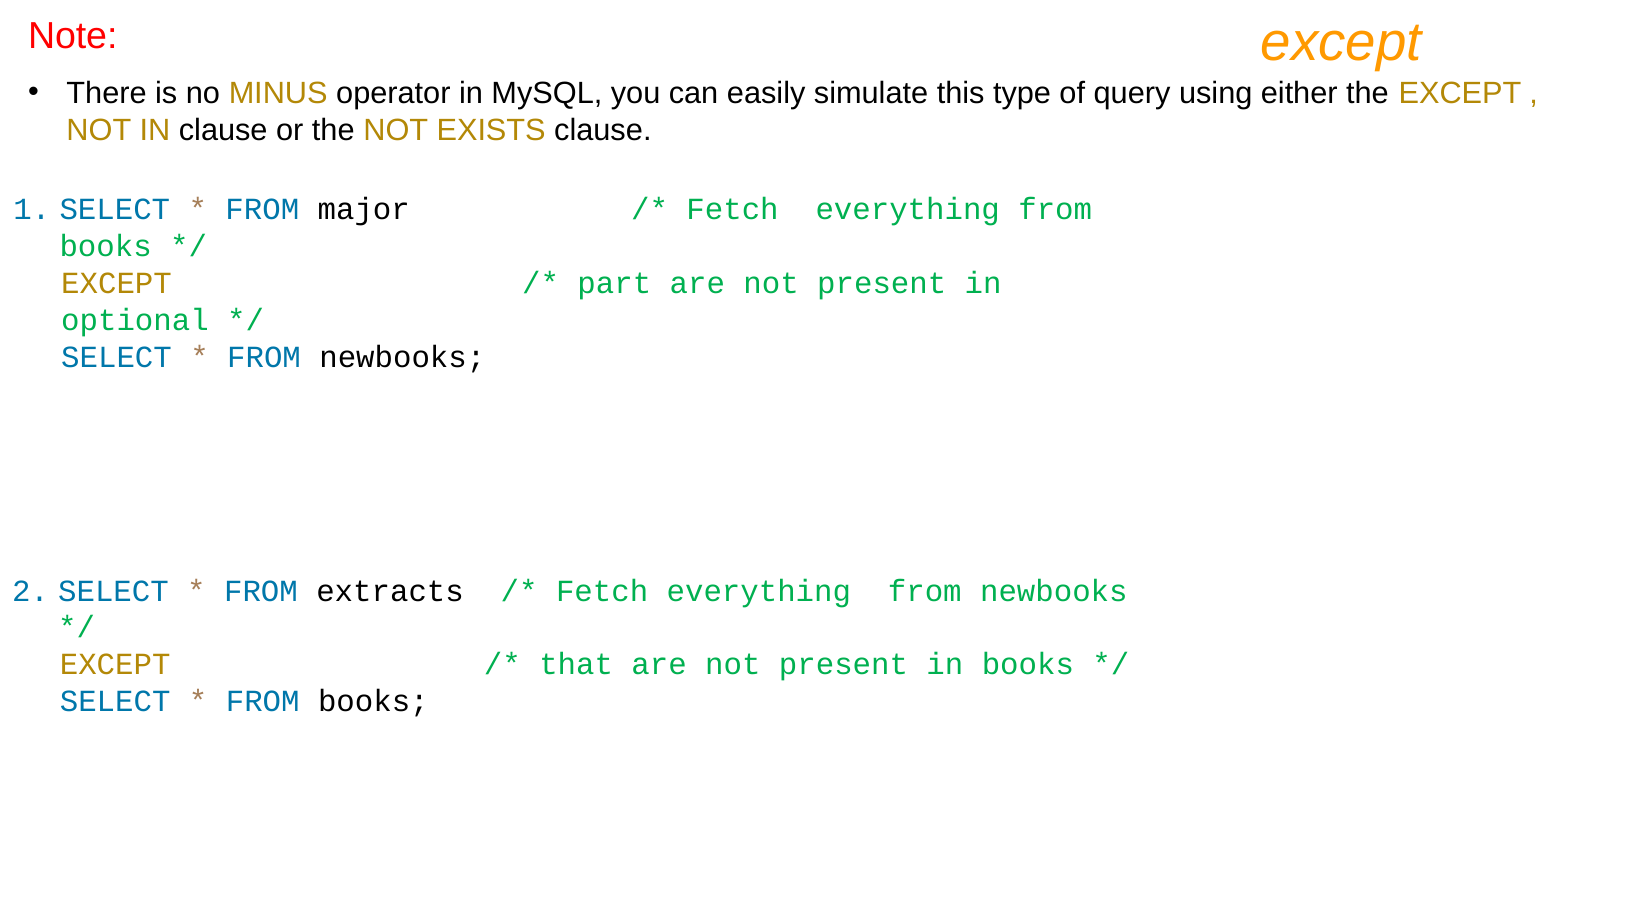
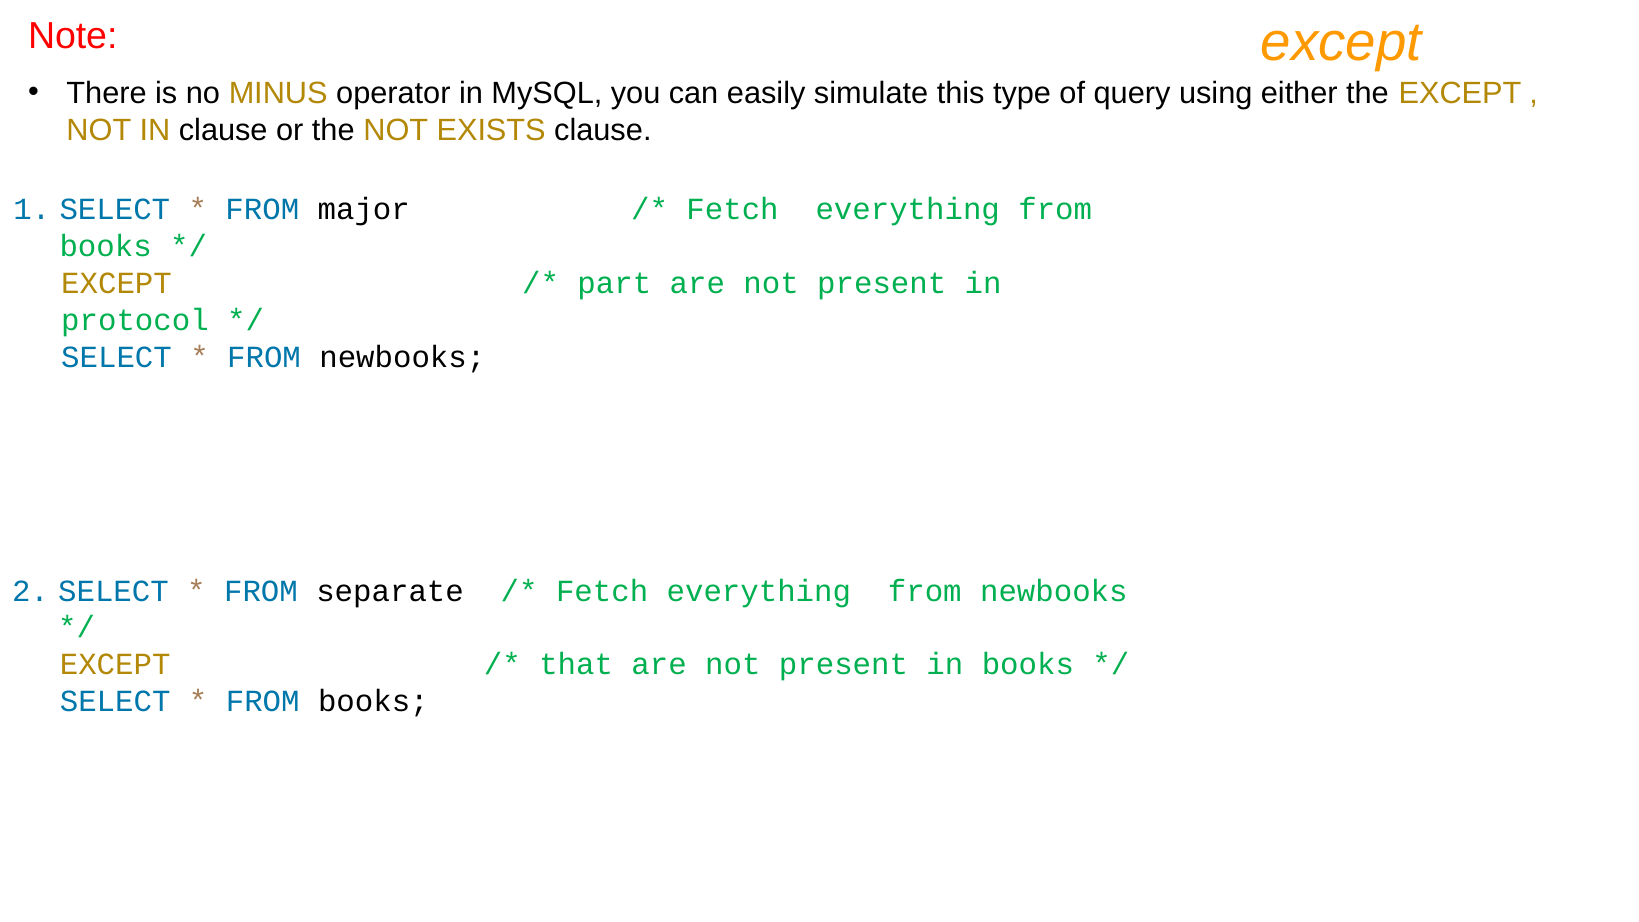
optional: optional -> protocol (135, 320)
extracts: extracts -> separate (390, 591)
